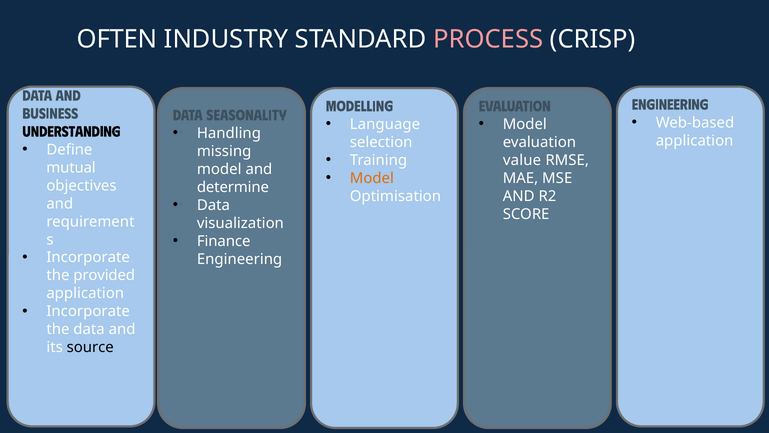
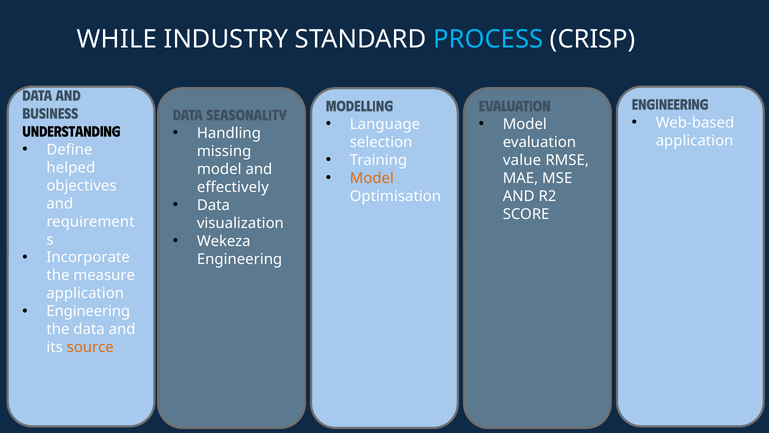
OFTEN: OFTEN -> WHILE (117, 39)
PROCESS colour: pink -> light blue (488, 39)
mutual: mutual -> helped (71, 168)
determine: determine -> effectively (233, 187)
Finance: Finance -> Wekeza (224, 241)
provided: provided -> measure (104, 275)
Incorporate: Incorporate -> Engineering (88, 311)
source colour: black -> orange (90, 347)
